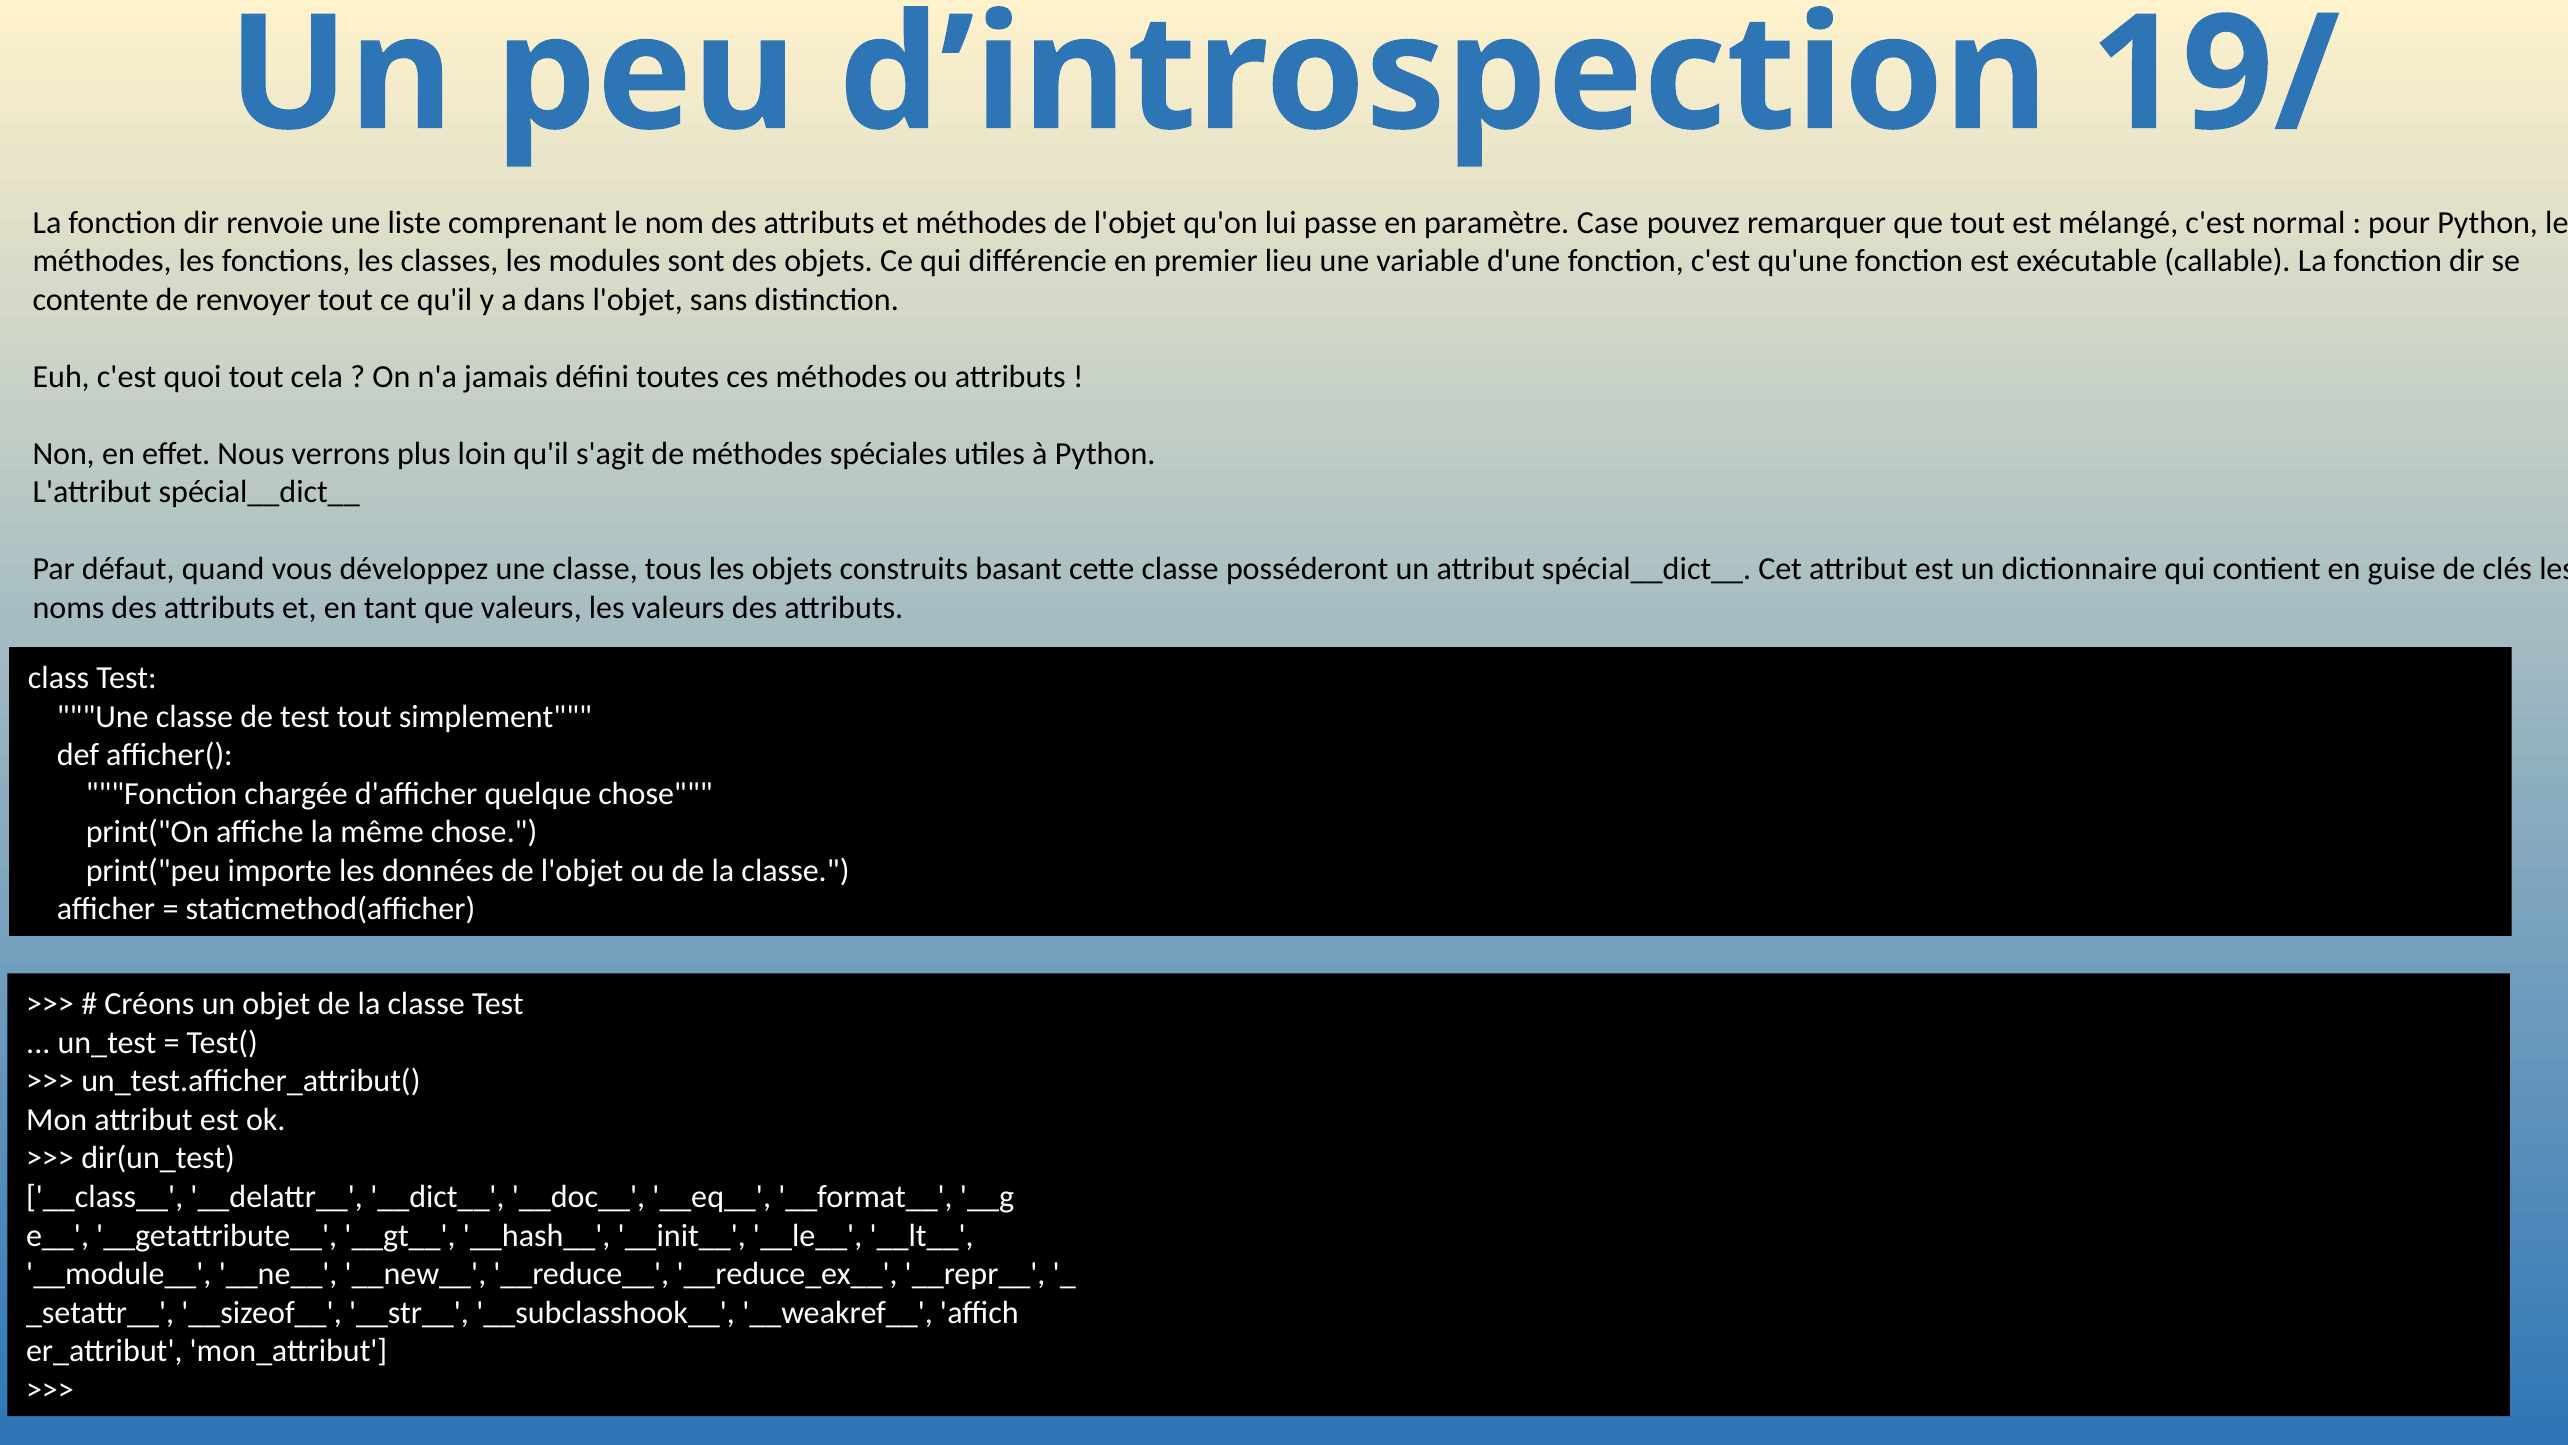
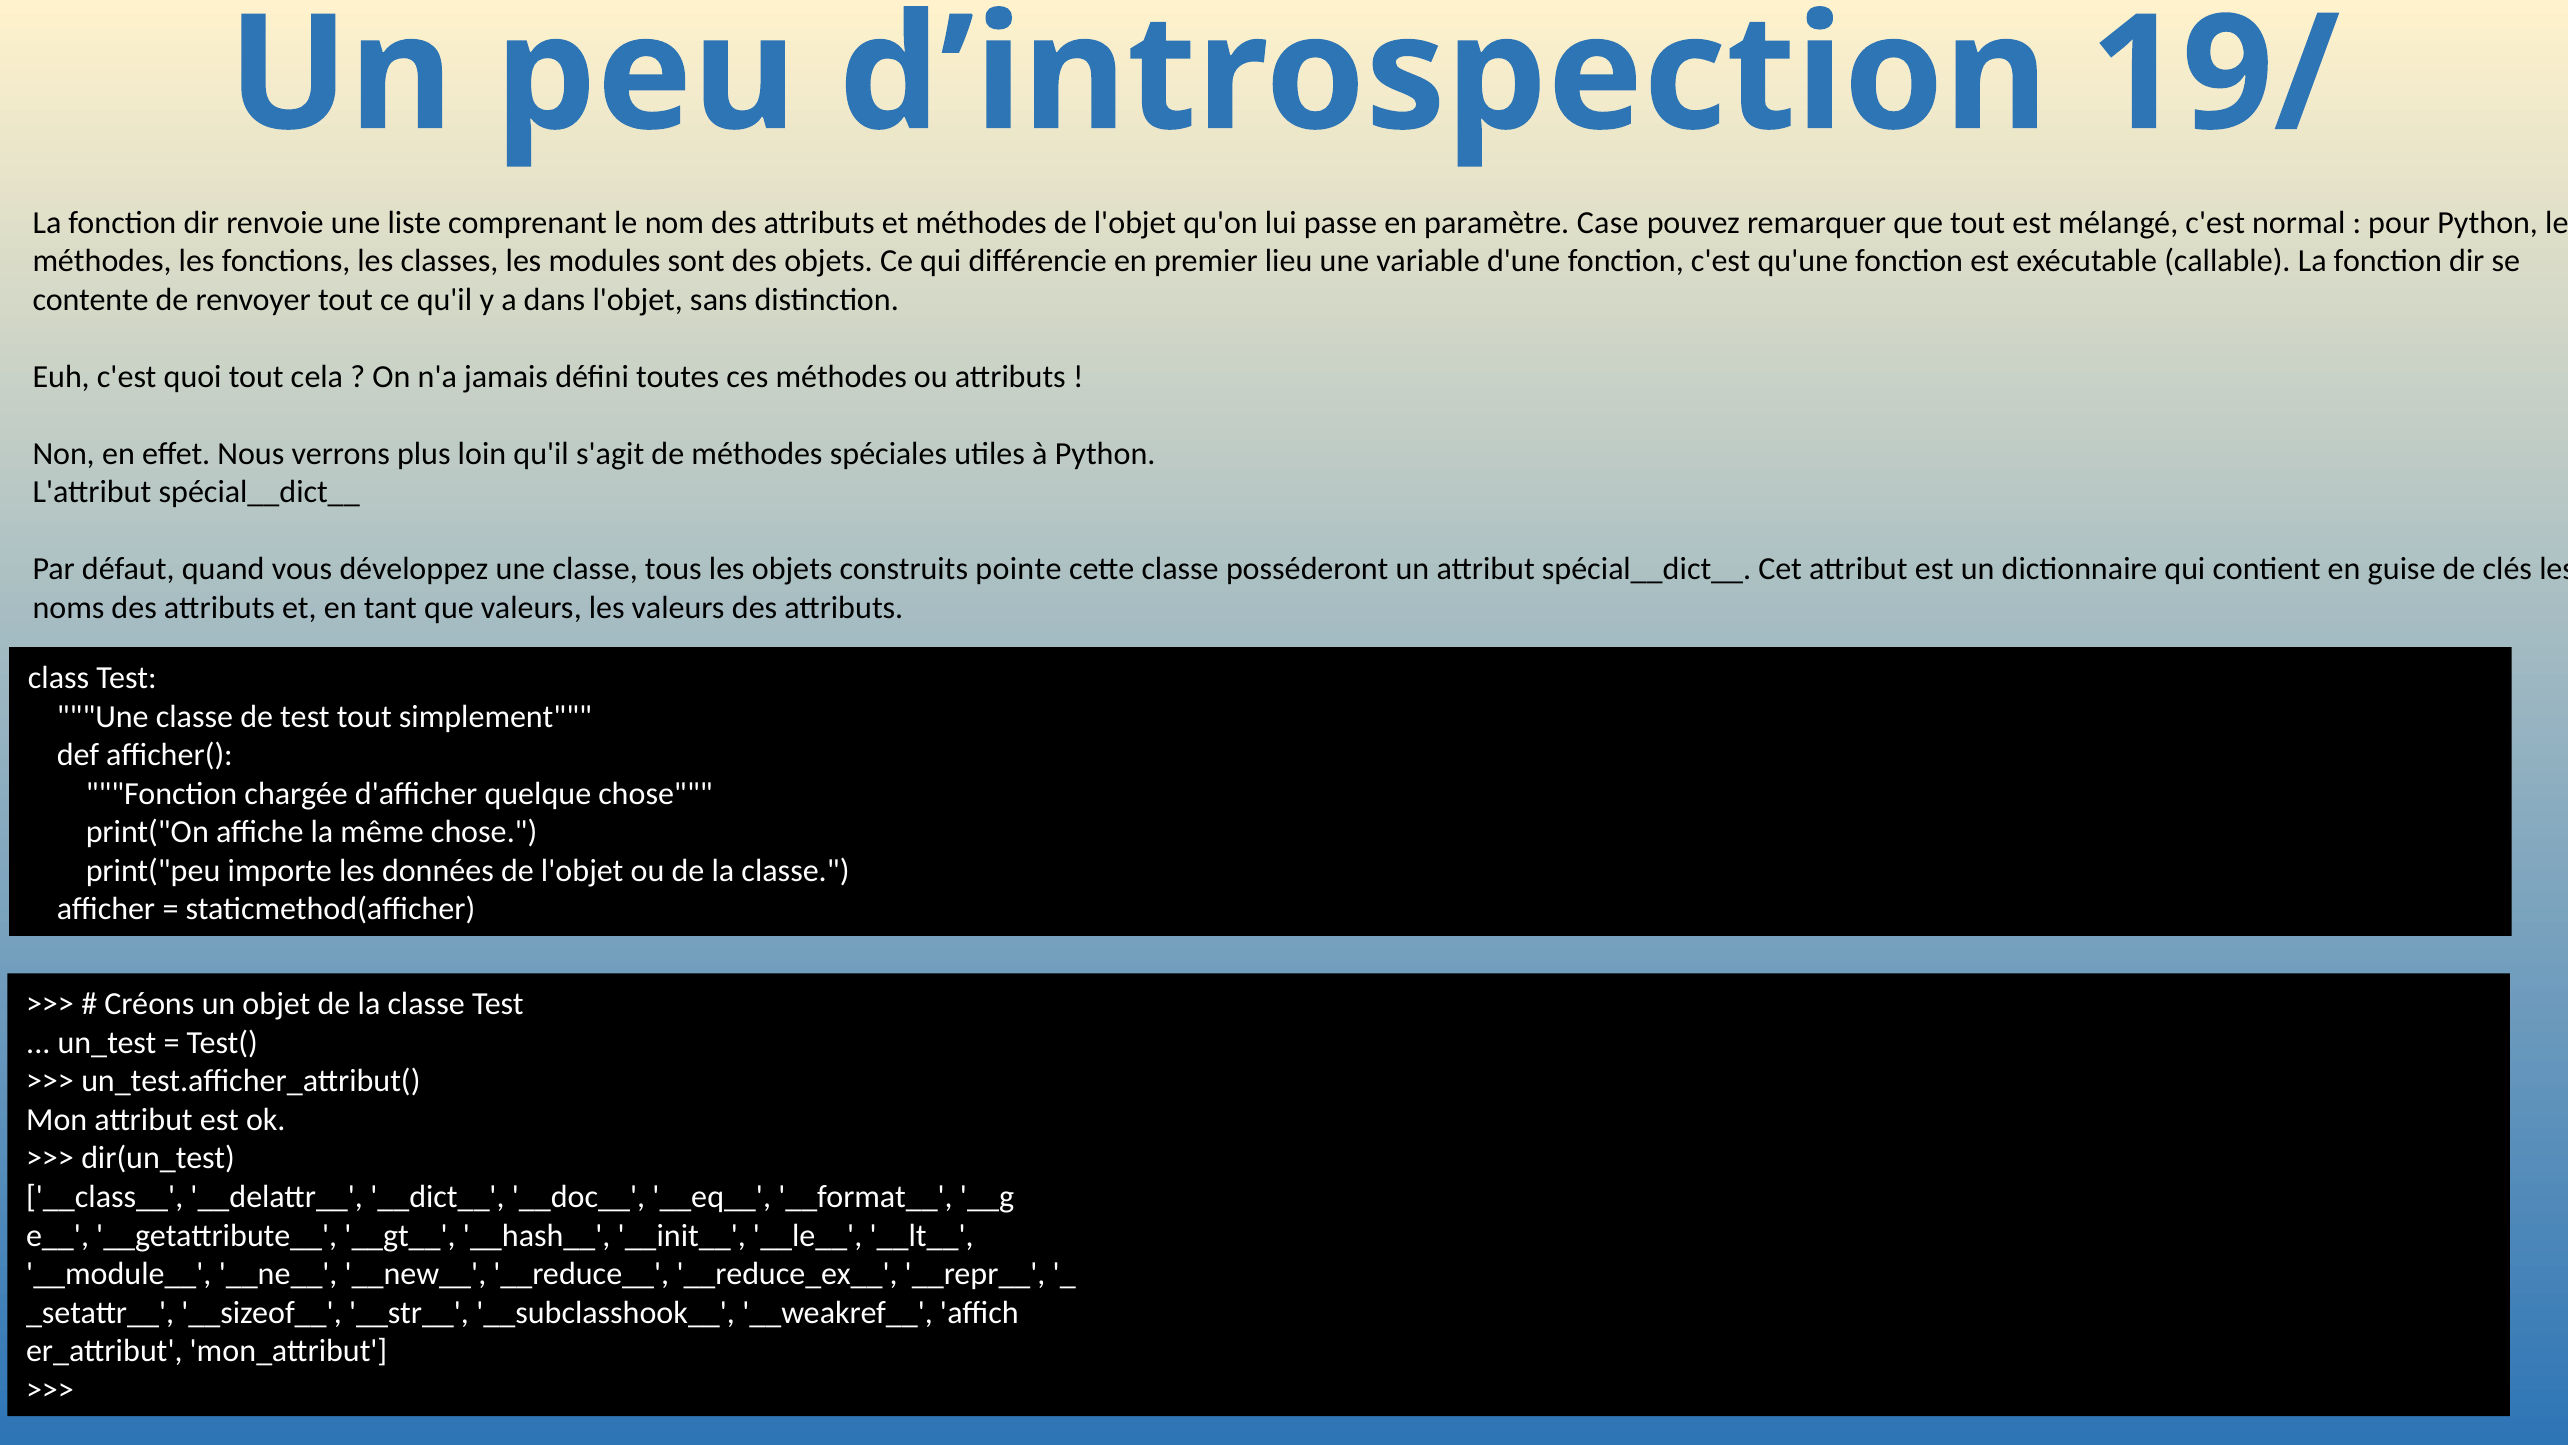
basant: basant -> pointe (1018, 569)
